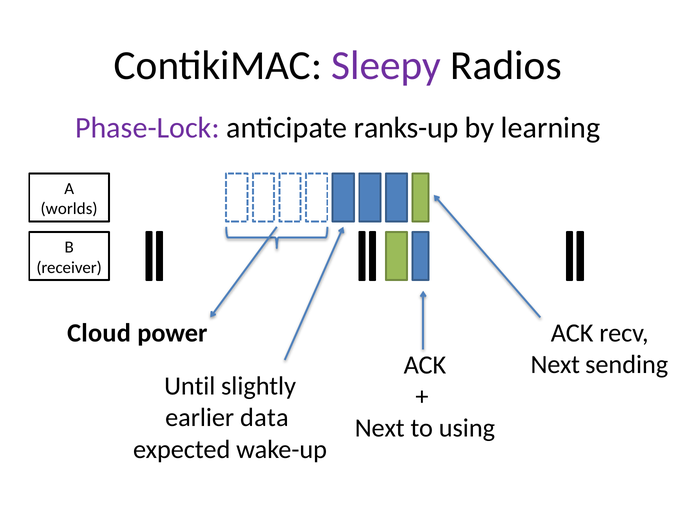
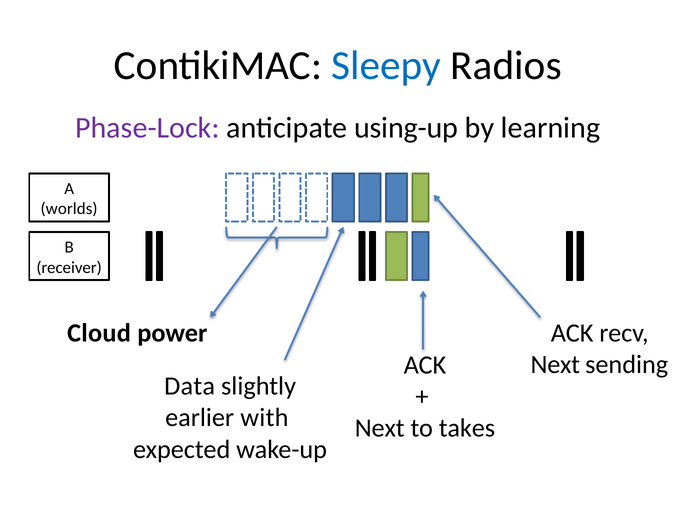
Sleepy colour: purple -> blue (386, 65)
ranks-up: ranks-up -> using-up (406, 128)
Until: Until -> Data (190, 386)
data: data -> with (264, 418)
using: using -> takes (467, 428)
